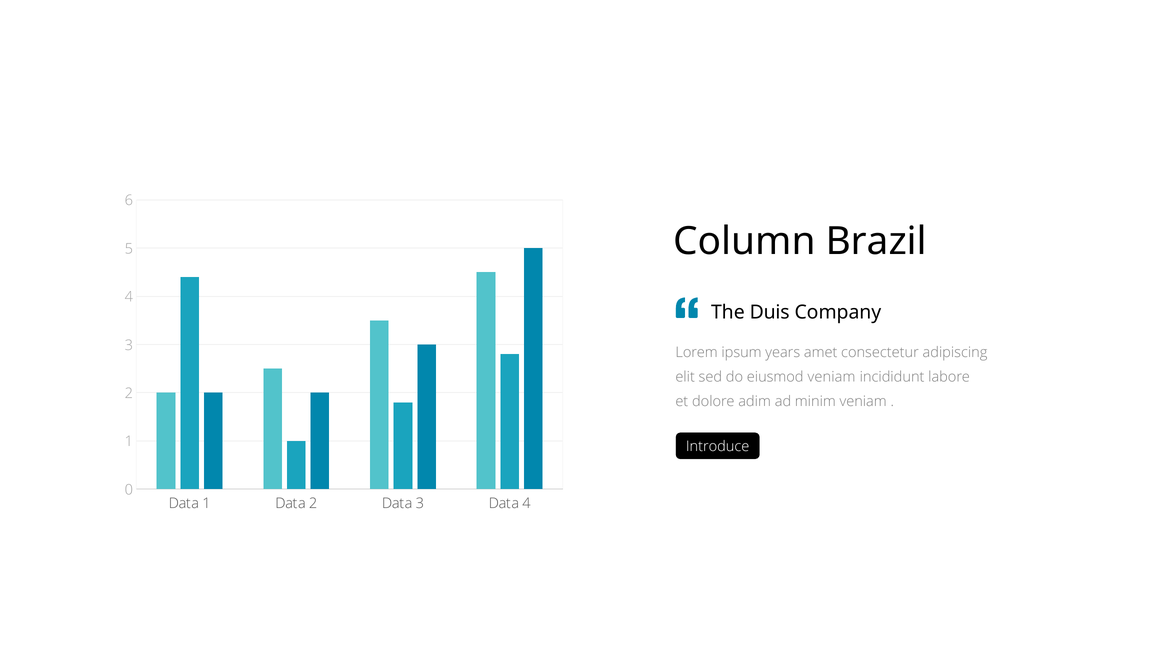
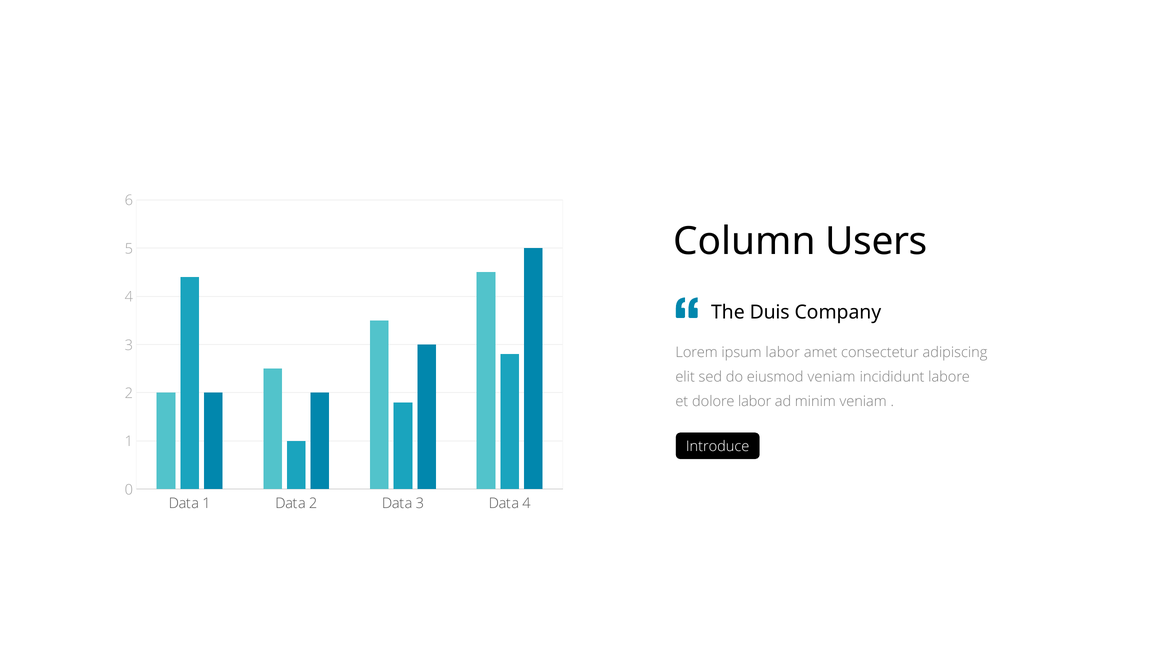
Brazil: Brazil -> Users (876, 242)
ipsum years: years -> labor (783, 353)
dolore adim: adim -> labor (755, 402)
